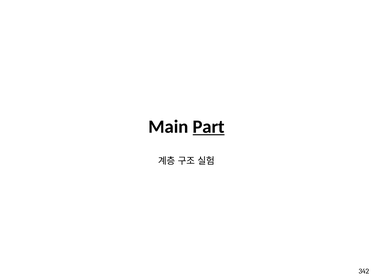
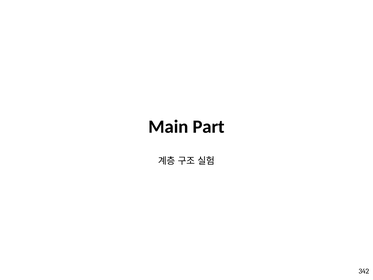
Part underline: present -> none (209, 127)
